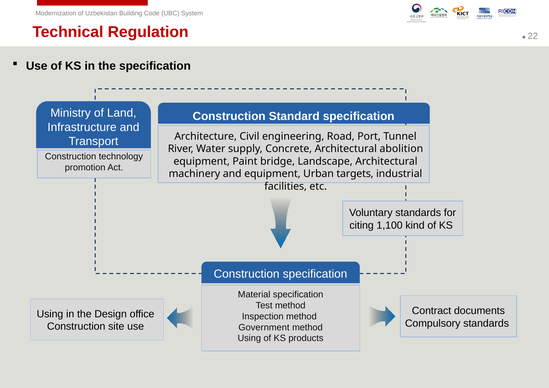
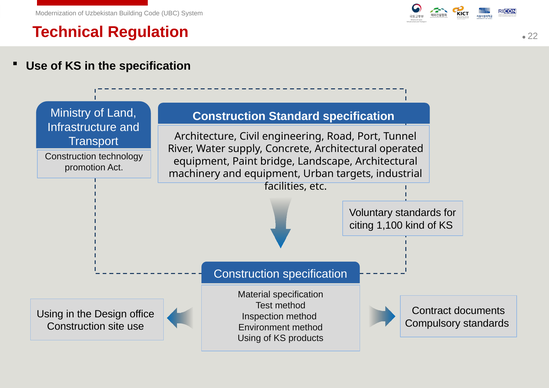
abolition: abolition -> operated (401, 149)
Government: Government -> Environment (264, 328)
